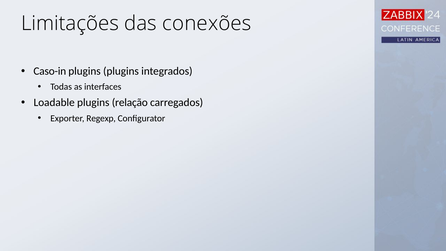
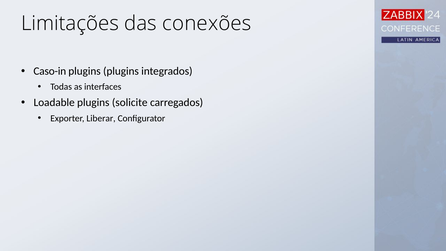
relação: relação -> solicite (130, 103)
Regexp: Regexp -> Liberar (101, 118)
